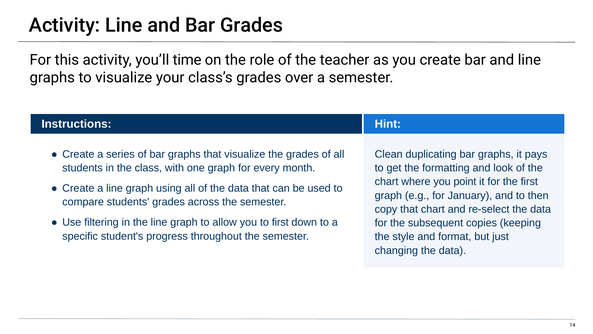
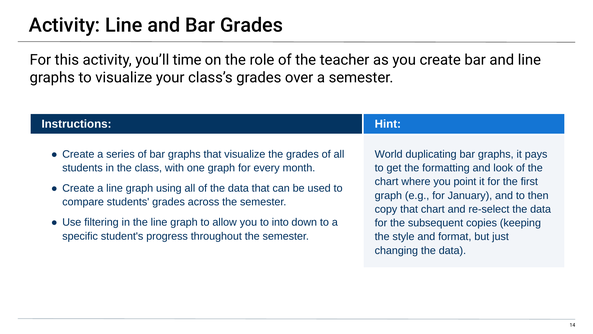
Clean: Clean -> World (389, 154)
to first: first -> into (280, 222)
